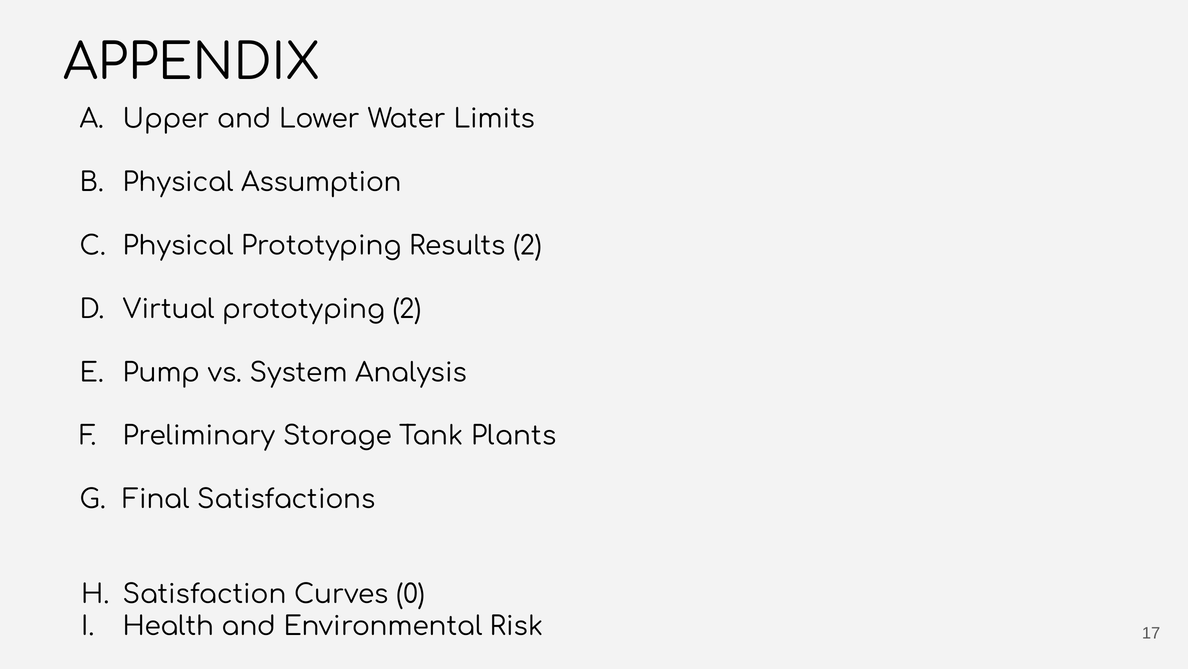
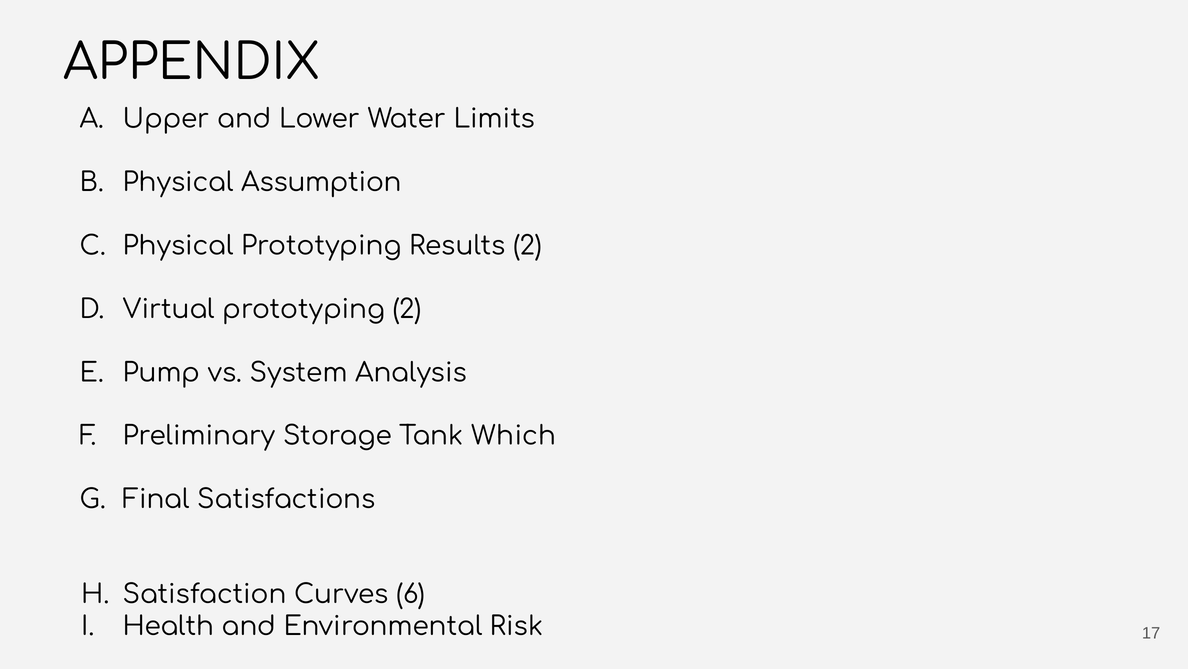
Plants: Plants -> Which (514, 436)
0: 0 -> 6 (411, 594)
